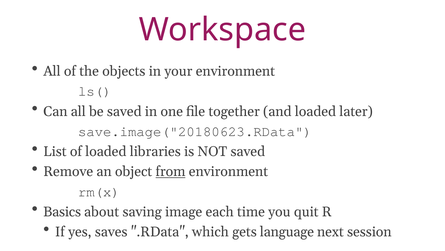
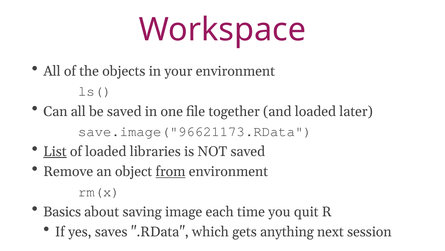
save.image("20180623.RData: save.image("20180623.RData -> save.image("96621173.RData (195, 131)
List underline: none -> present (55, 151)
language: language -> anything (287, 231)
